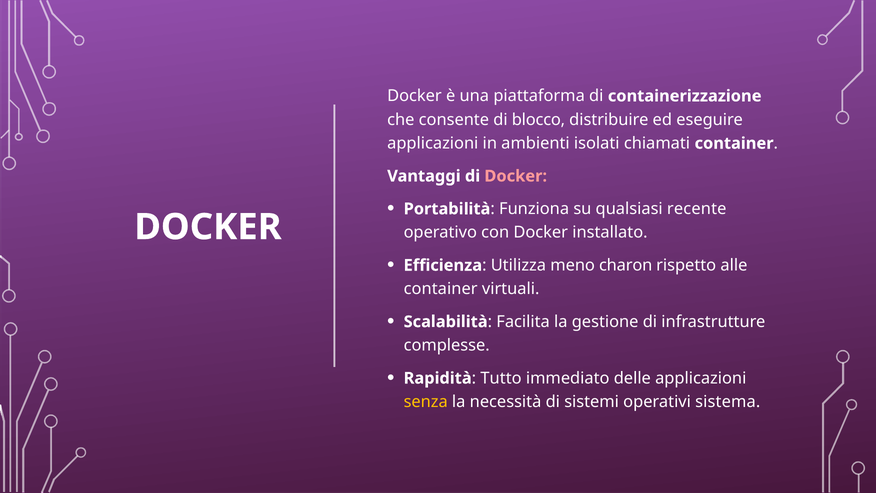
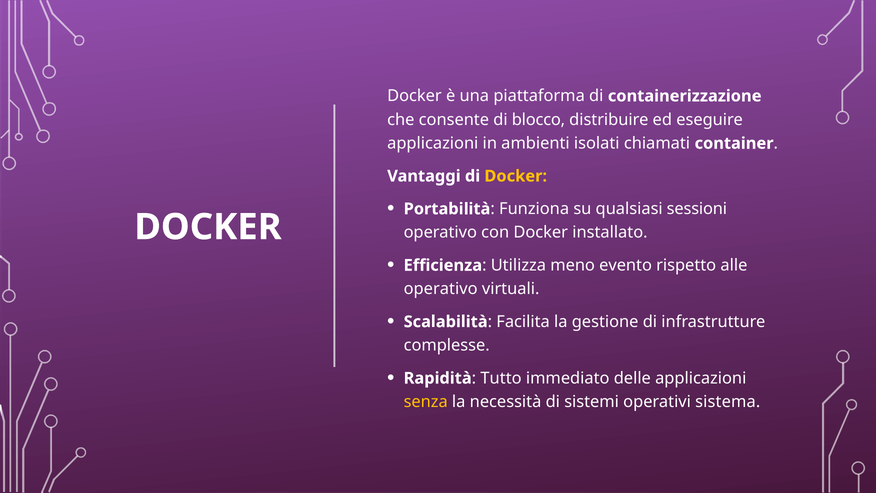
Docker colour: pink -> yellow (516, 176)
recente: recente -> sessioni (697, 209)
charon: charon -> evento (626, 265)
container: container -> operativo (441, 289)
